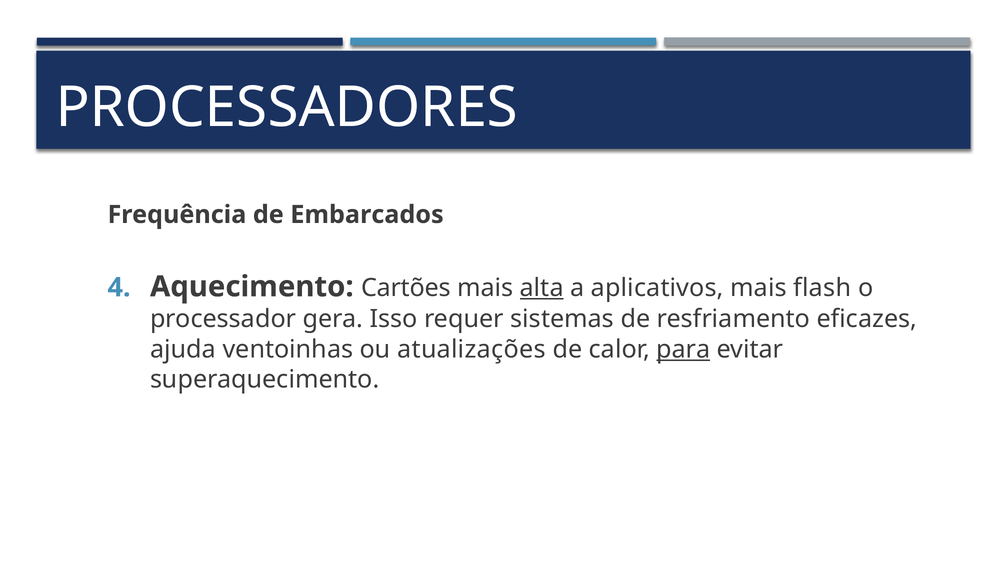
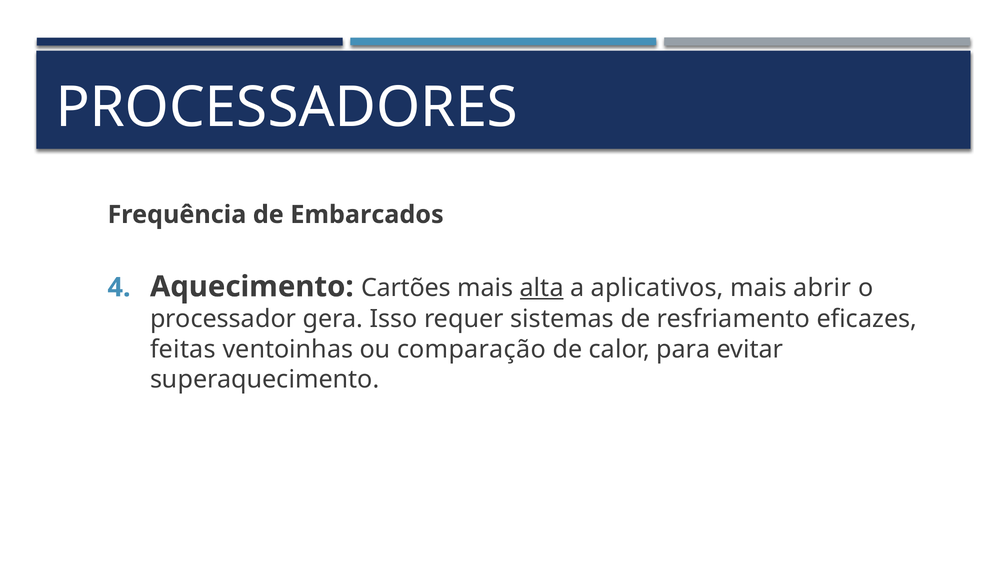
flash: flash -> abrir (822, 288)
ajuda: ajuda -> feitas (183, 350)
atualizações: atualizações -> comparação (471, 350)
para underline: present -> none (683, 350)
